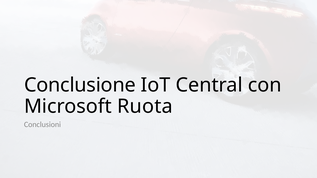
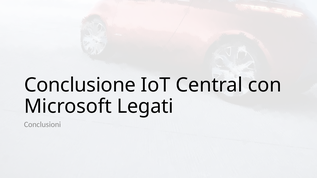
Ruota: Ruota -> Legati (145, 107)
